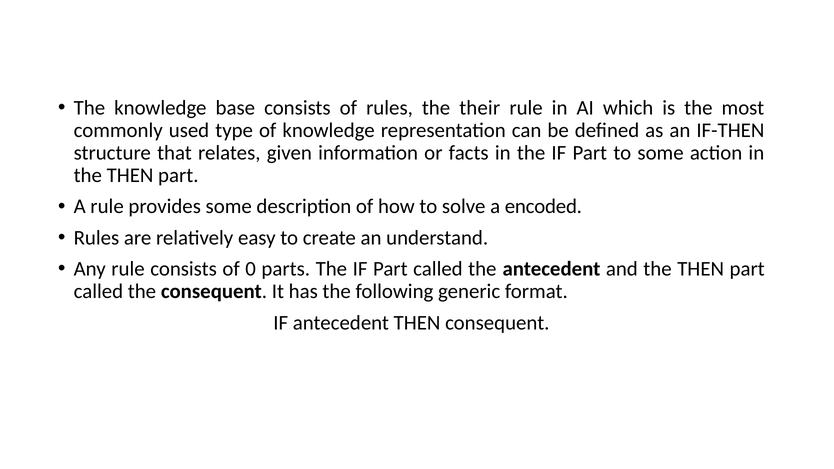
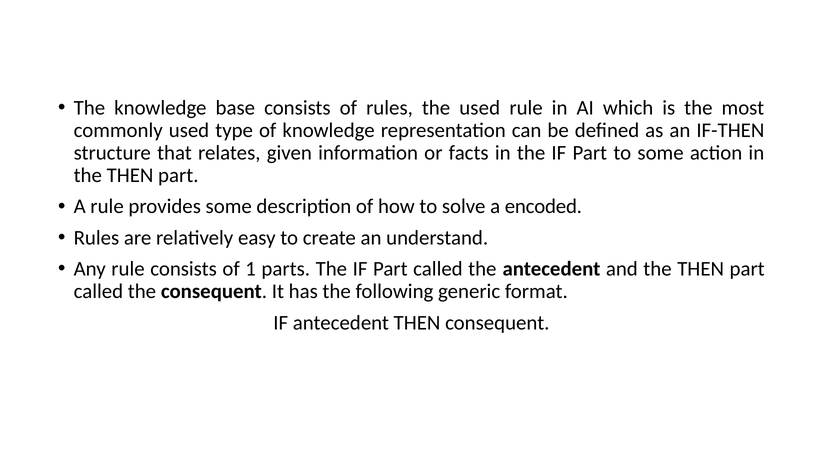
the their: their -> used (480, 108)
0: 0 -> 1 (251, 269)
